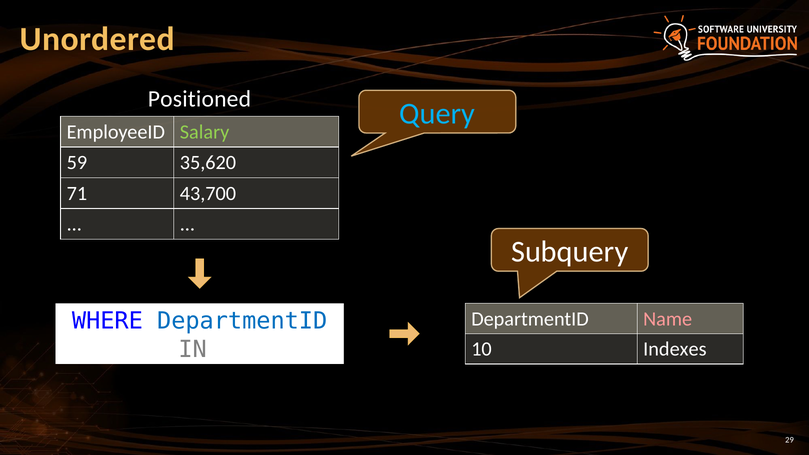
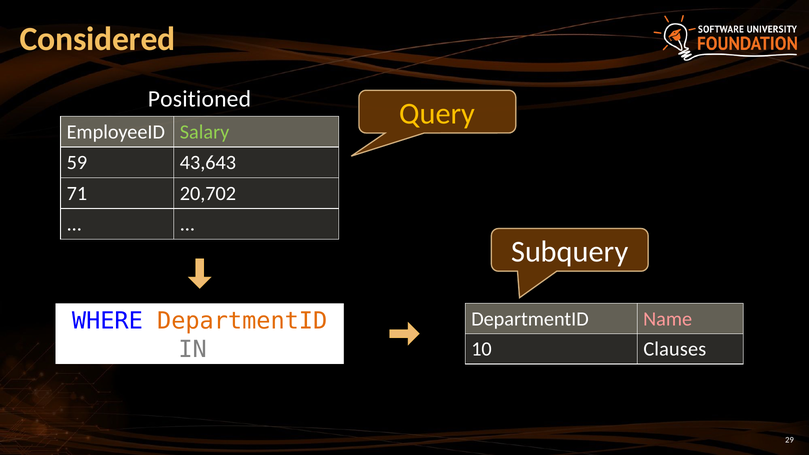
Unordered: Unordered -> Considered (98, 39)
Query colour: light blue -> yellow (437, 114)
35,620: 35,620 -> 43,643 (208, 163)
43,700: 43,700 -> 20,702 (208, 193)
DepartmentID colour: blue -> orange (242, 321)
Indexes: Indexes -> Clauses (675, 349)
